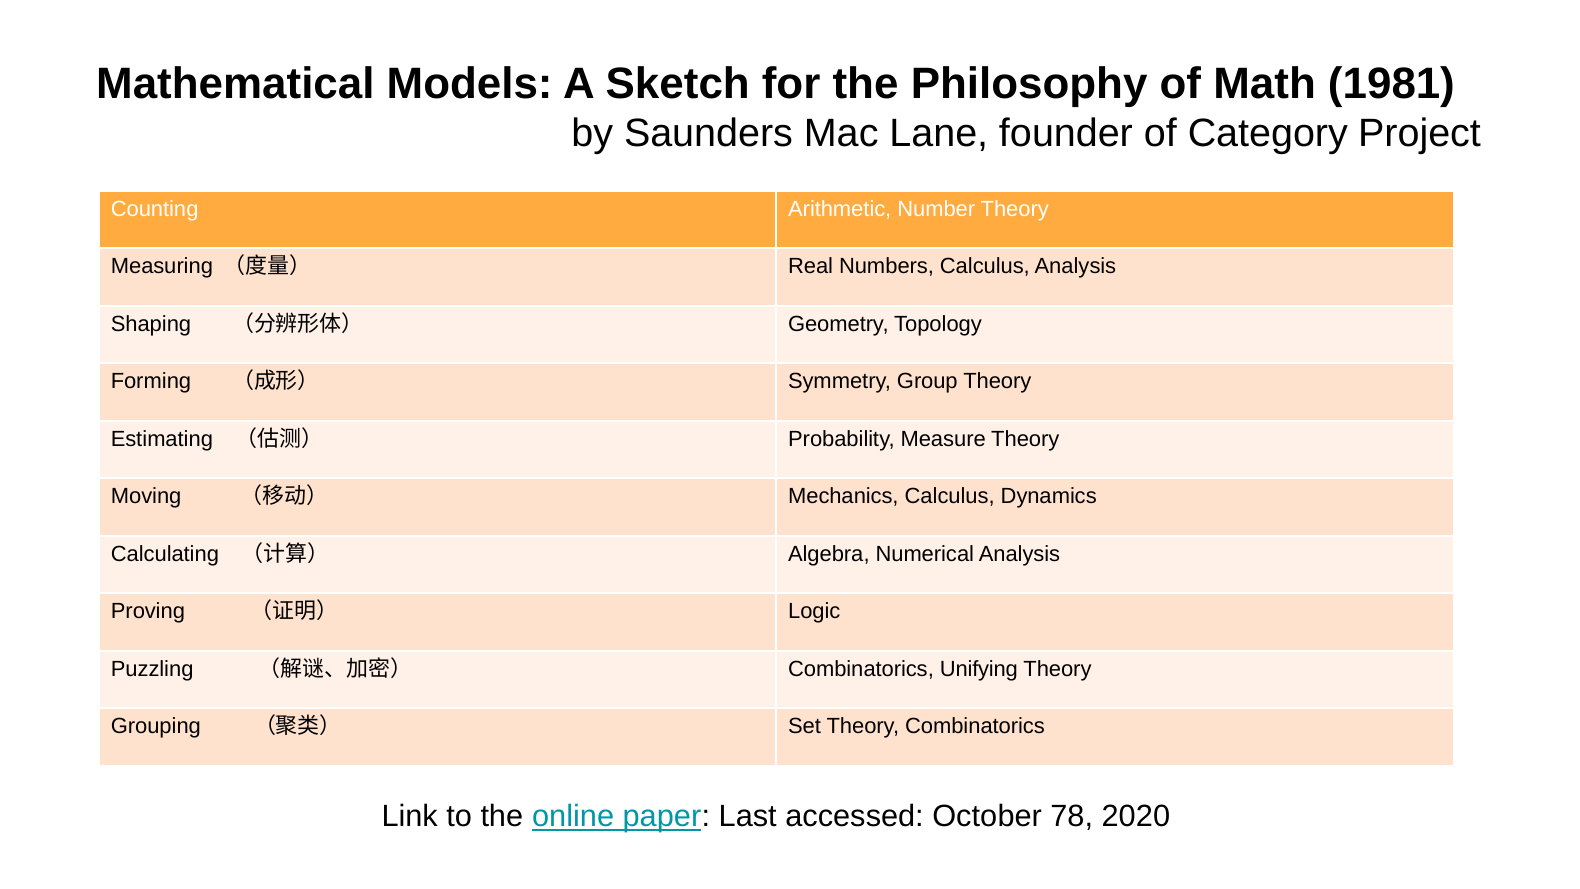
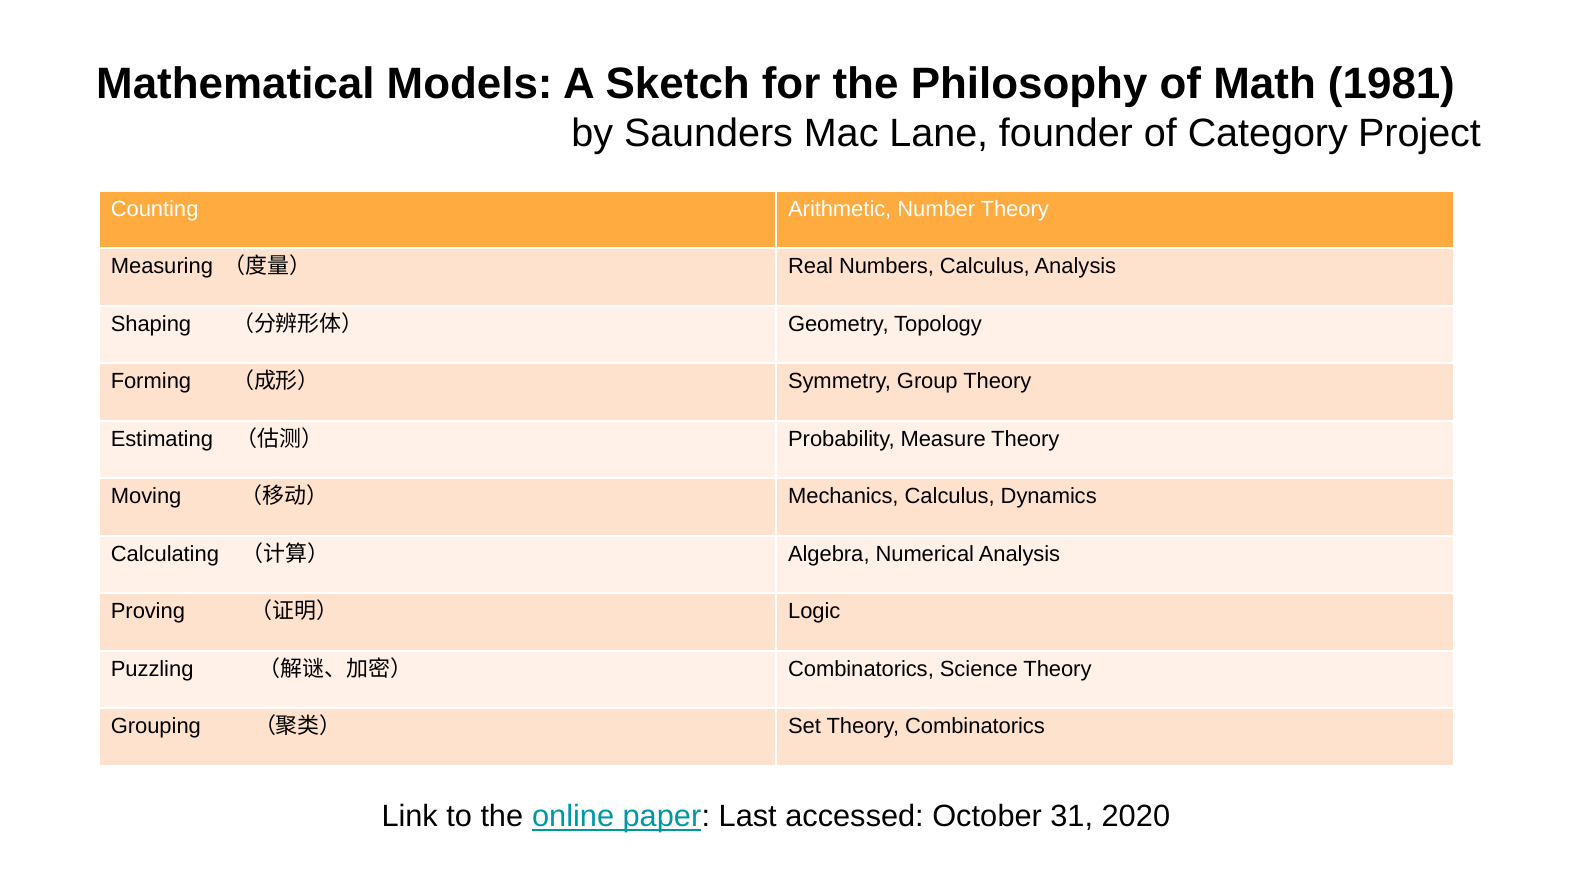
Unifying: Unifying -> Science (979, 669)
78: 78 -> 31 (1072, 816)
